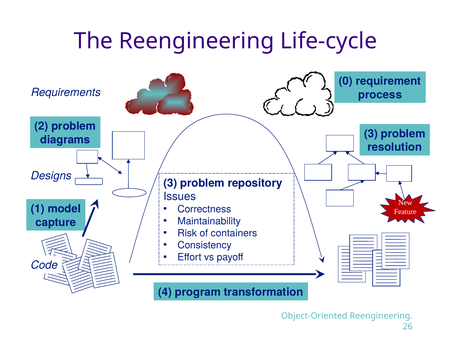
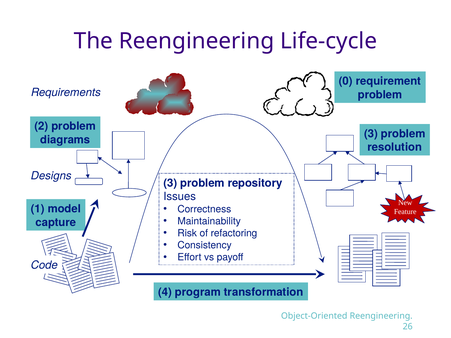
process: process -> problem (380, 95)
containers: containers -> refactoring (234, 233)
